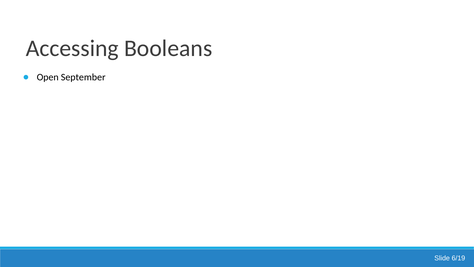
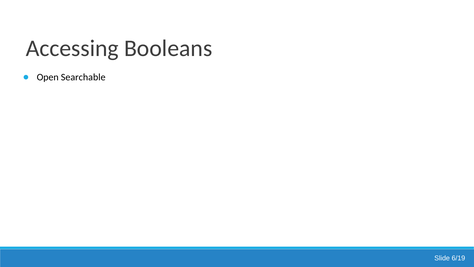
September: September -> Searchable (83, 77)
